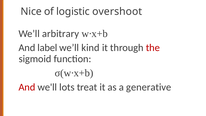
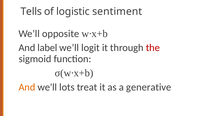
Nice: Nice -> Tells (31, 11)
overshoot: overshoot -> sentiment (117, 11)
arbitrary: arbitrary -> opposite (61, 34)
kind: kind -> logit (91, 48)
And colour: red -> orange (27, 87)
